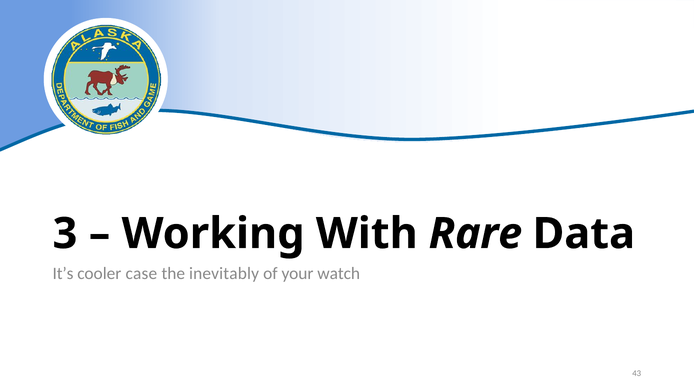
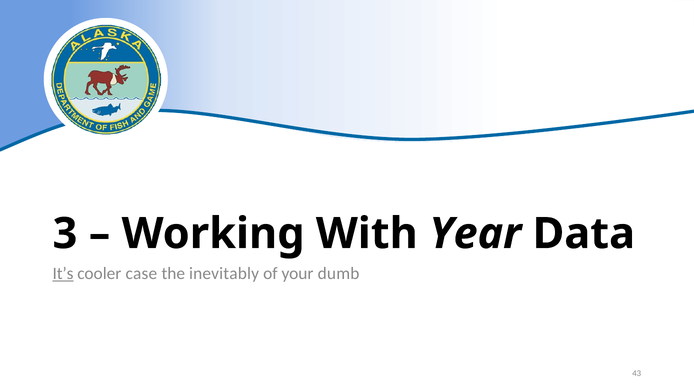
Rare: Rare -> Year (475, 233)
It’s underline: none -> present (63, 273)
watch: watch -> dumb (339, 273)
